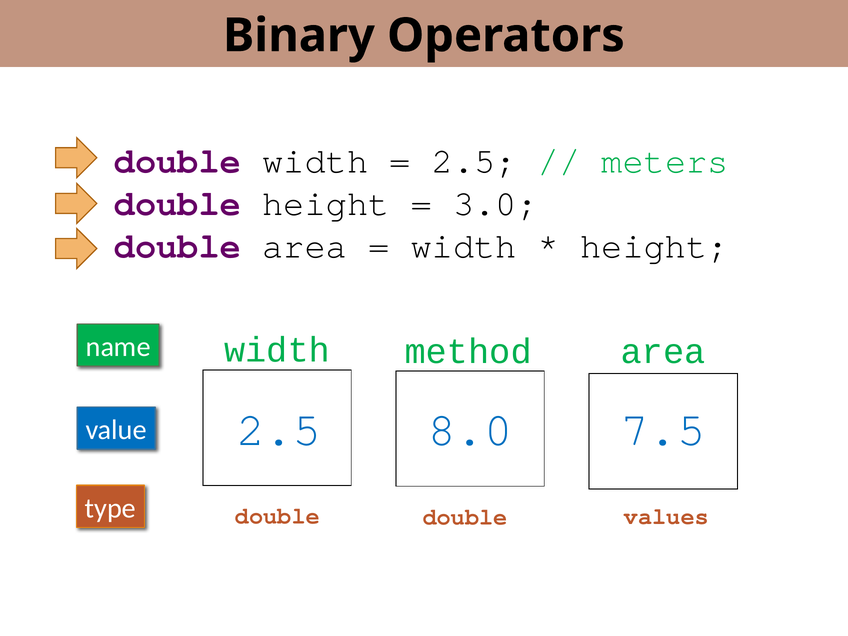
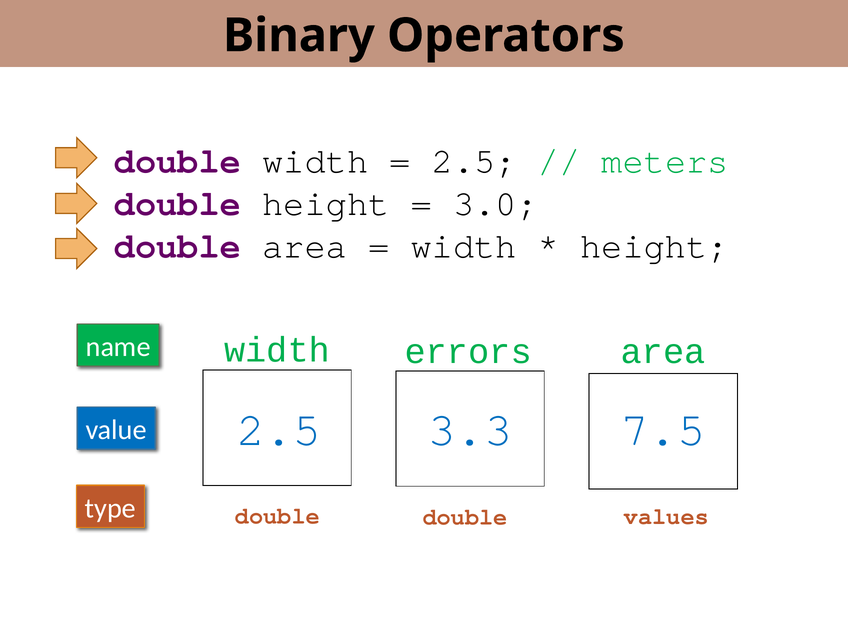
method: method -> errors (468, 352)
8.0: 8.0 -> 3.3 (470, 430)
